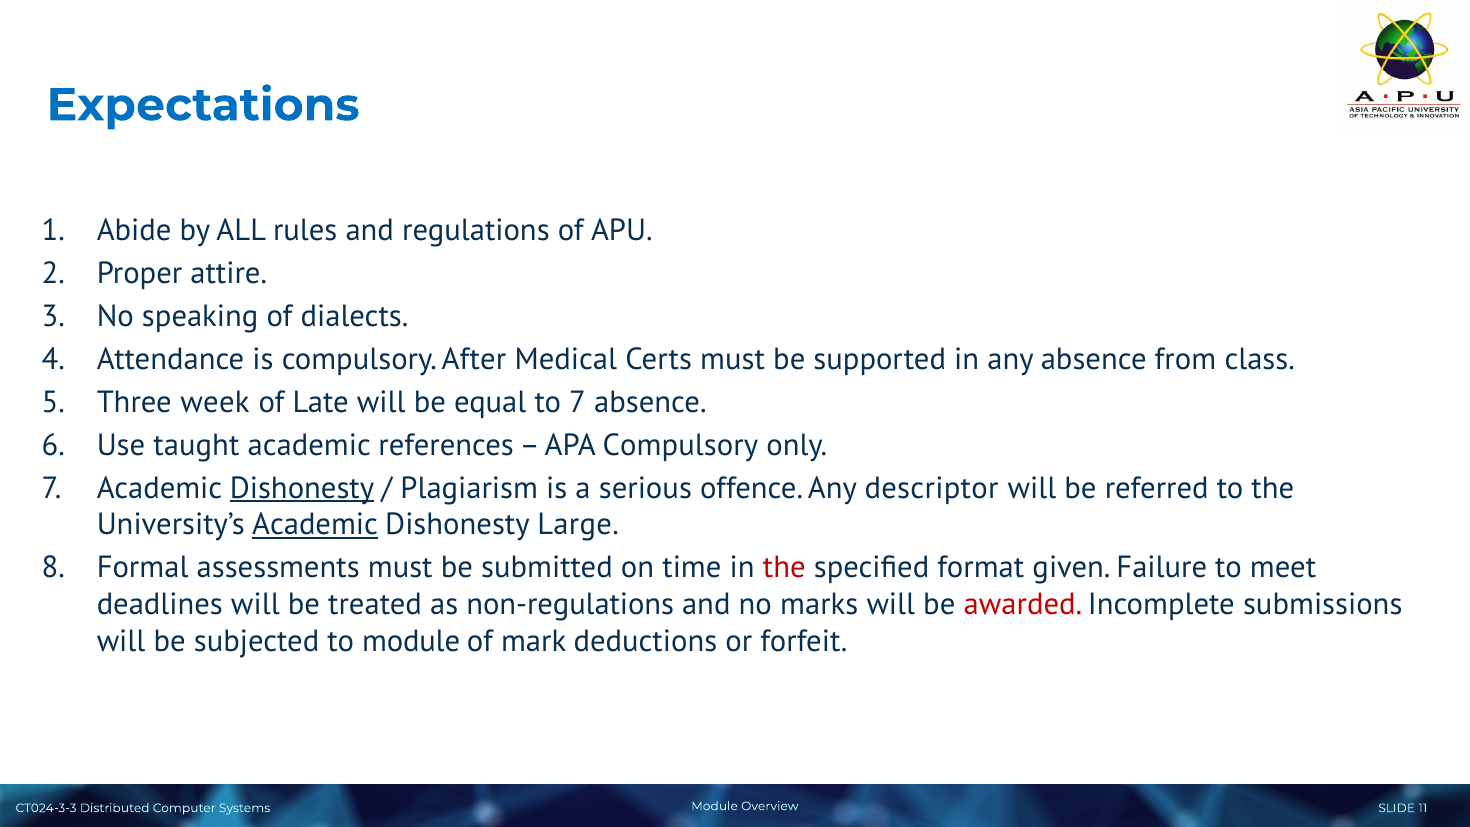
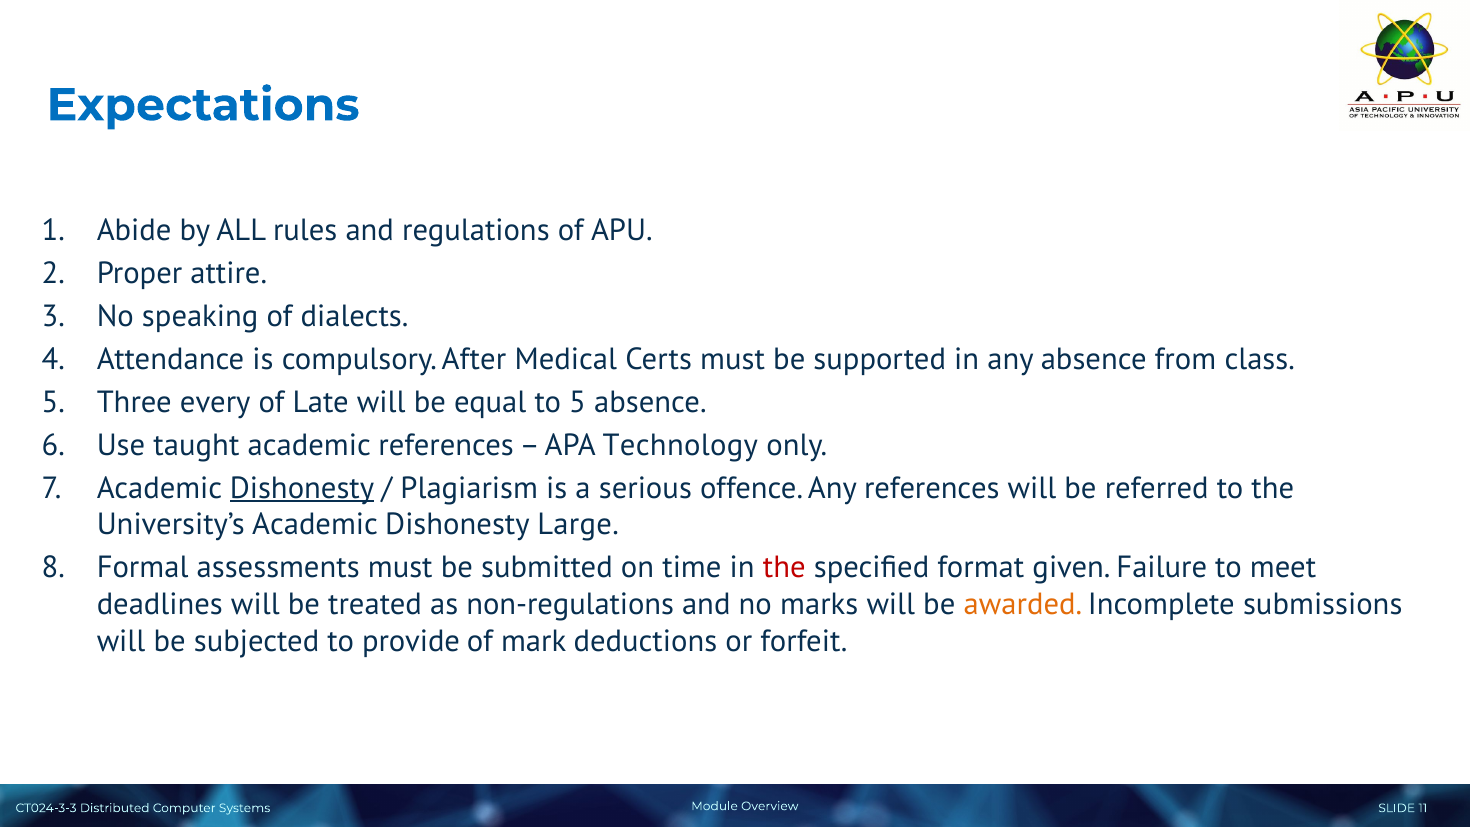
week: week -> every (215, 402)
to 7: 7 -> 5 (578, 402)
APA Compulsory: Compulsory -> Technology (680, 445)
Any descriptor: descriptor -> references (932, 488)
Academic underline: present -> none (315, 525)
awarded colour: red -> orange (1023, 604)
to module: module -> provide (411, 641)
